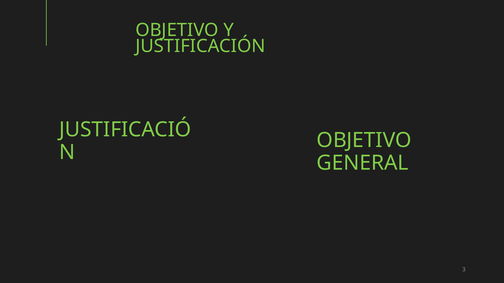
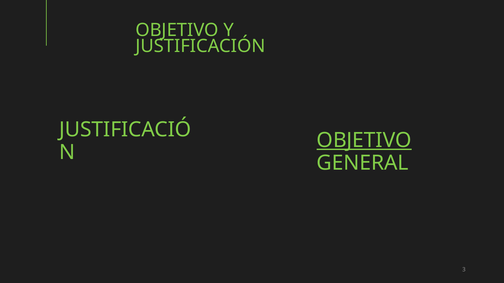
OBJETIVO underline: none -> present (364, 141)
